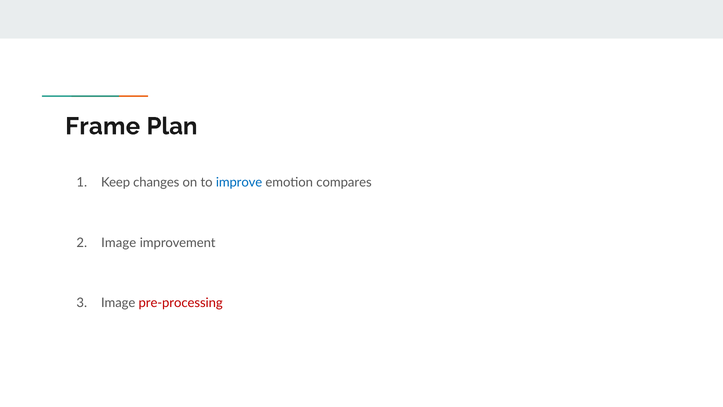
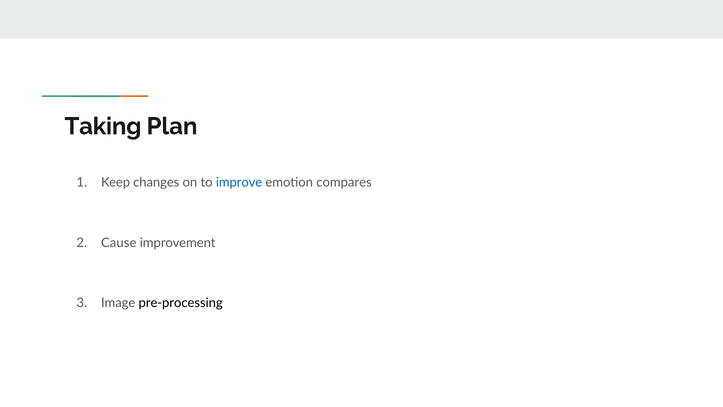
Frame: Frame -> Taking (103, 126)
Image: Image -> Cause (119, 243)
pre-processing colour: red -> black (181, 303)
